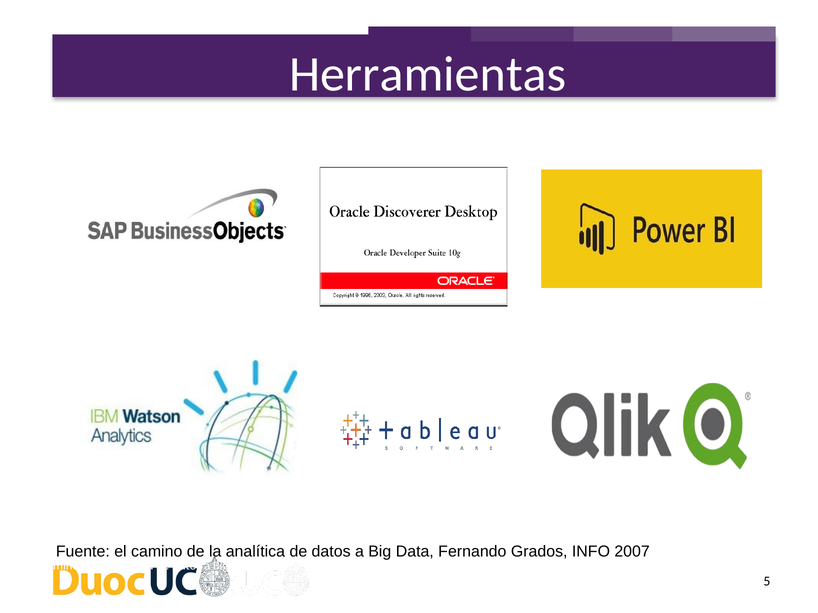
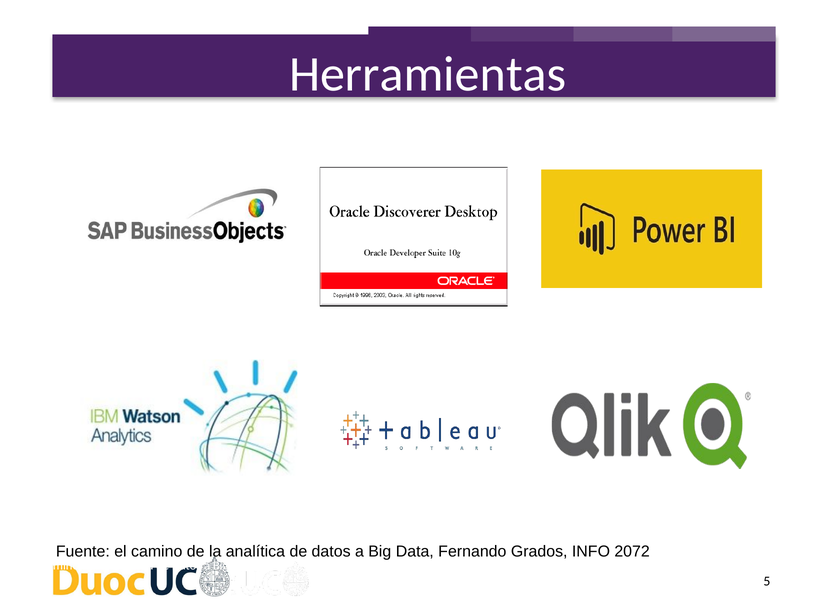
2007: 2007 -> 2072 (632, 552)
